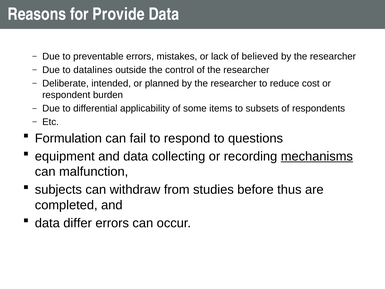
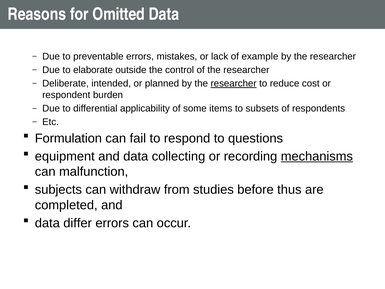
Provide: Provide -> Omitted (119, 14)
believed: believed -> example (260, 56)
datalines: datalines -> elaborate (93, 70)
researcher underline: none -> present (234, 83)
